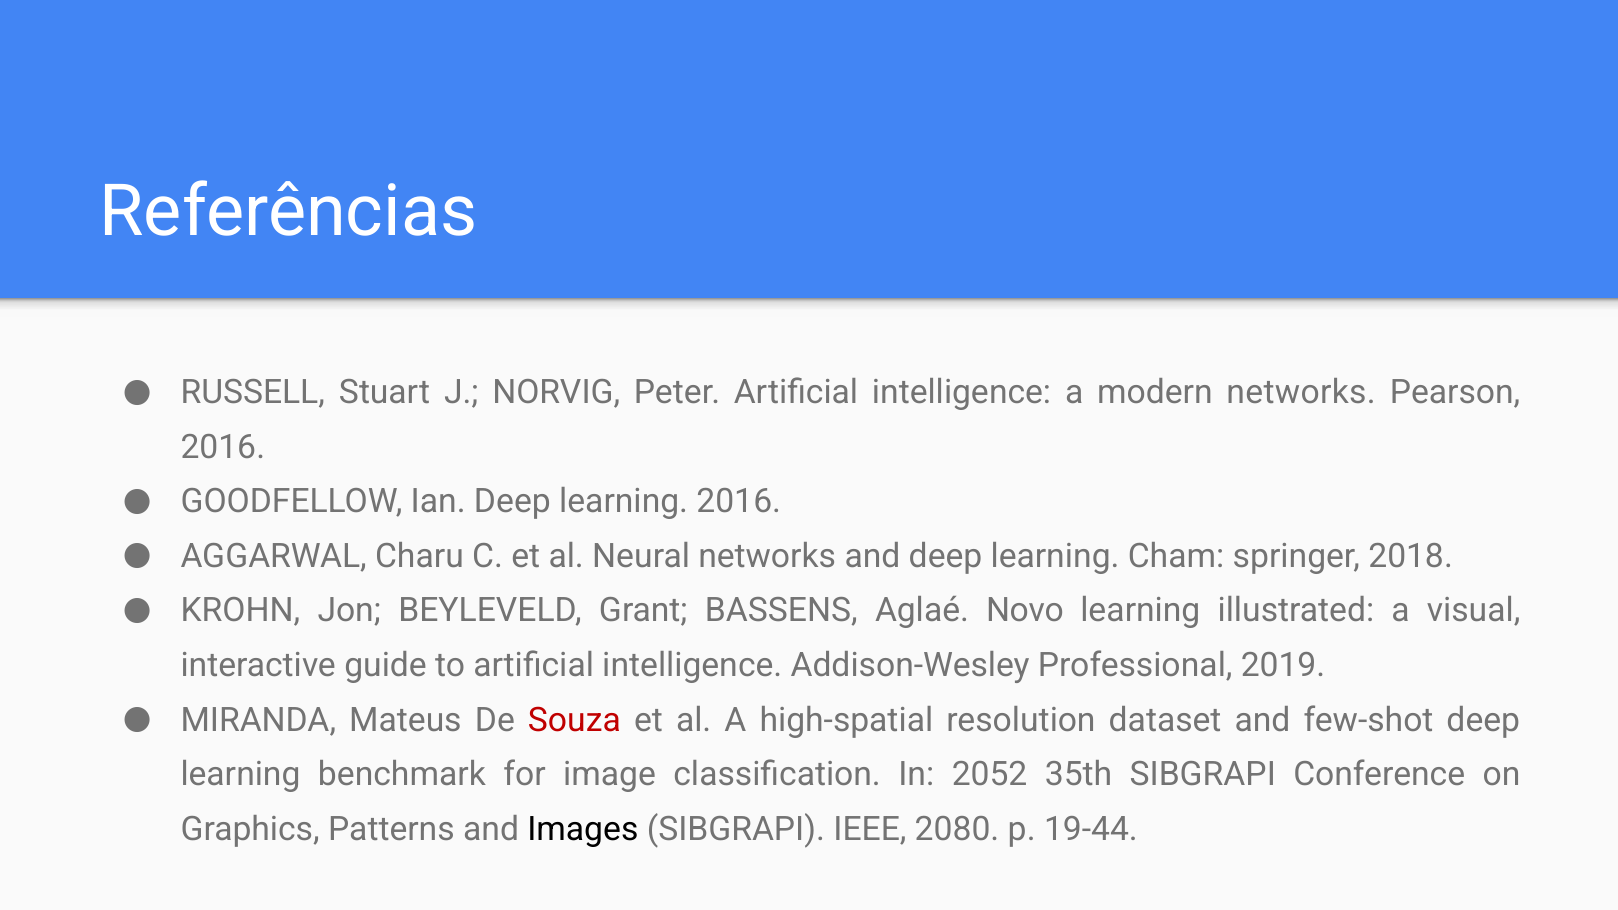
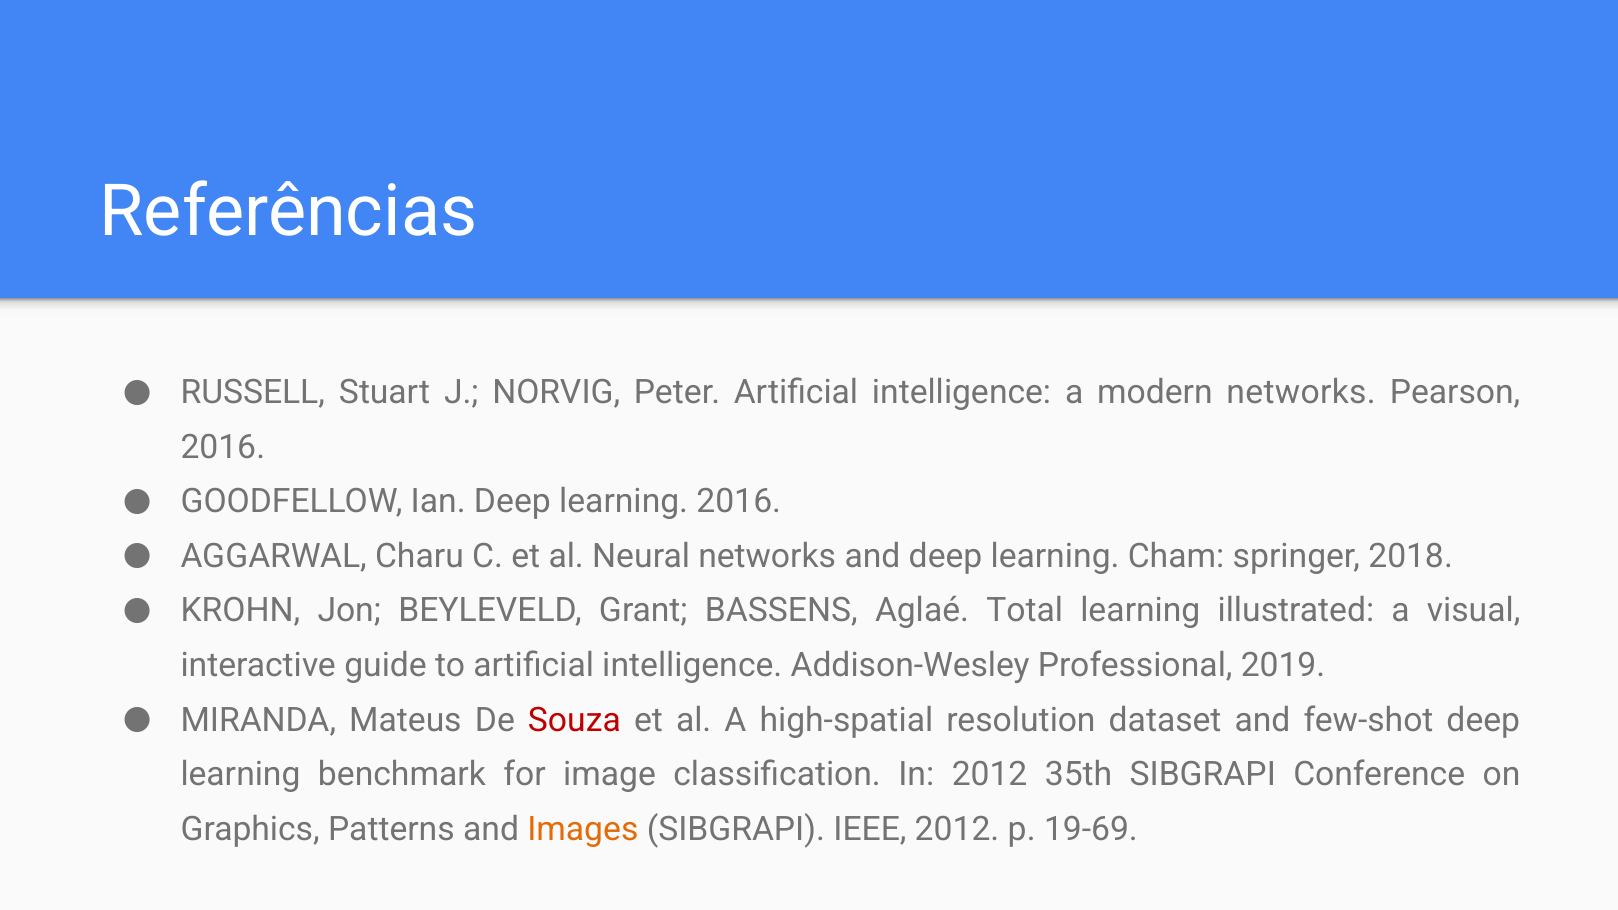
Novo: Novo -> Total (1025, 611)
In 2052: 2052 -> 2012 (990, 775)
Images colour: black -> orange (583, 829)
IEEE 2080: 2080 -> 2012 (957, 829)
19-44: 19-44 -> 19-69 (1091, 829)
